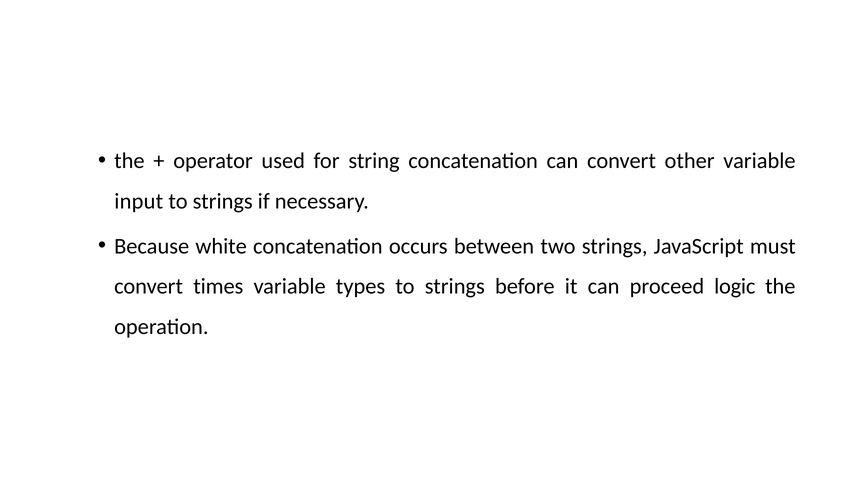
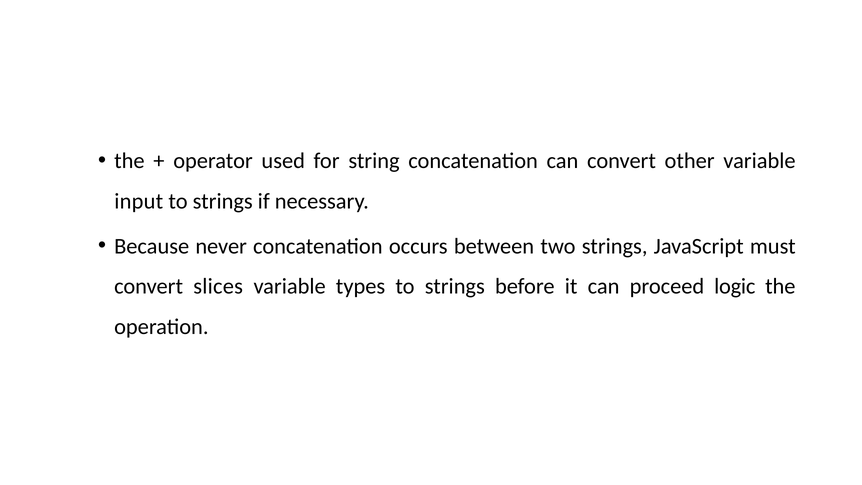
white: white -> never (221, 246)
times: times -> slices (218, 286)
